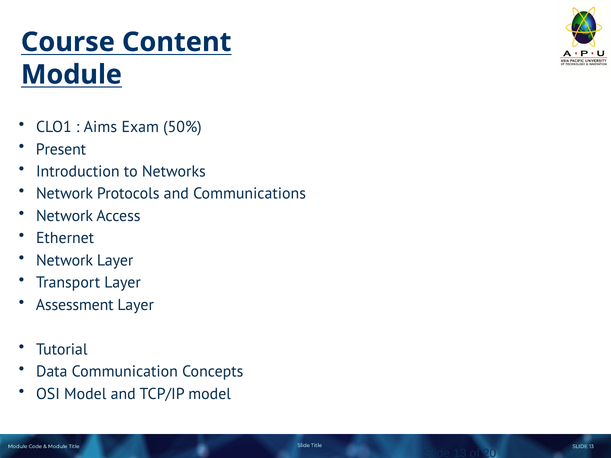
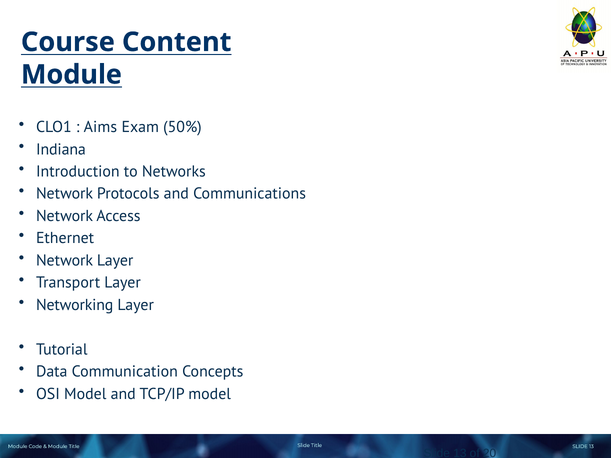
Present: Present -> Indiana (61, 149)
Assessment: Assessment -> Networking (75, 305)
